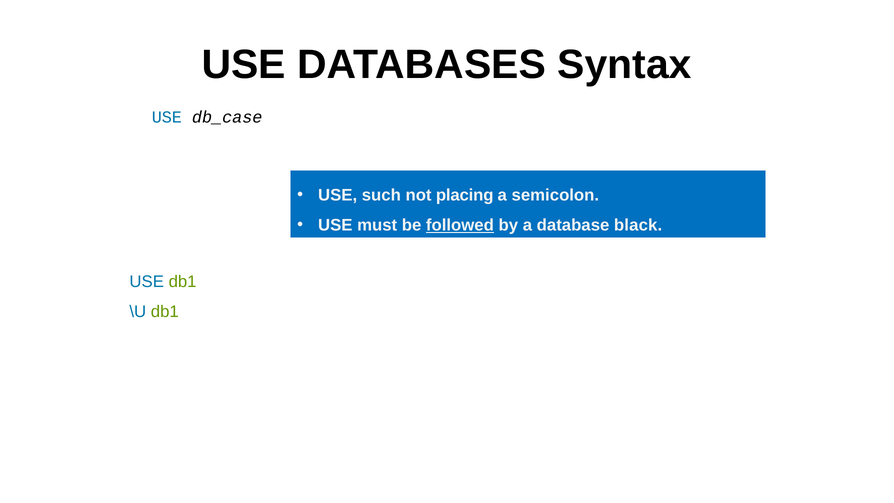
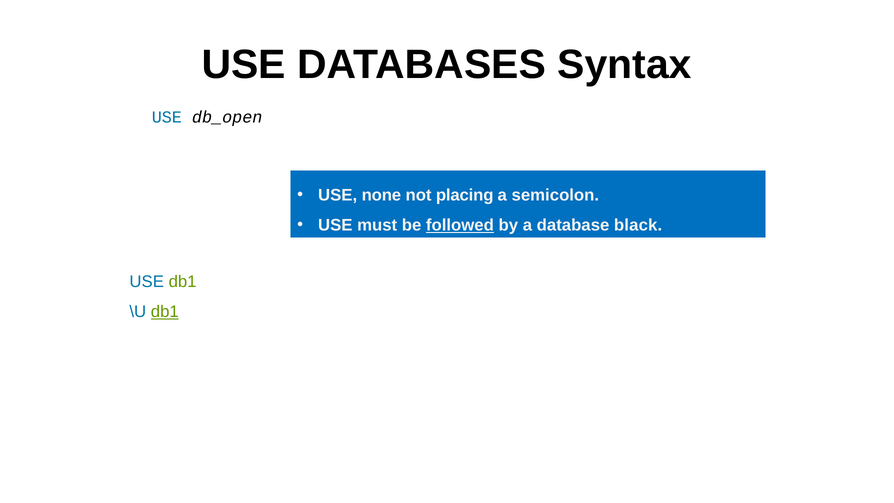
db_case: db_case -> db_open (227, 117)
such: such -> none (381, 195)
db1 underline: none -> present (165, 312)
